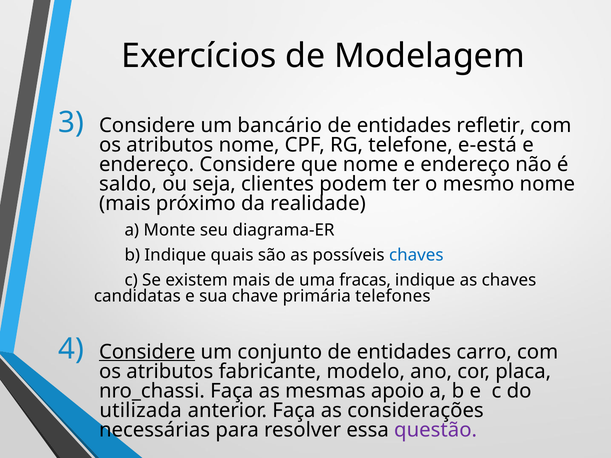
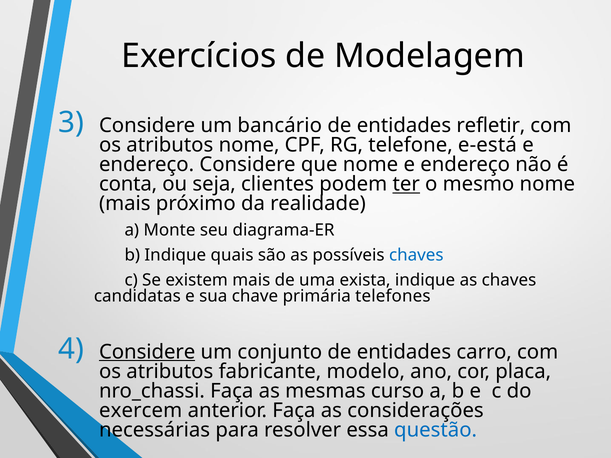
saldo: saldo -> conta (128, 184)
ter underline: none -> present (406, 184)
fracas: fracas -> exista (365, 280)
apoio: apoio -> curso (398, 391)
utilizada: utilizada -> exercem (141, 411)
questão colour: purple -> blue (436, 430)
